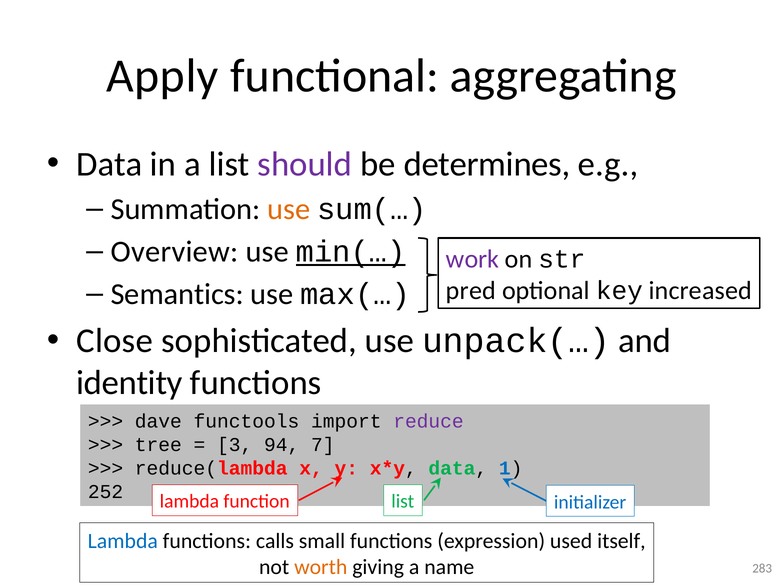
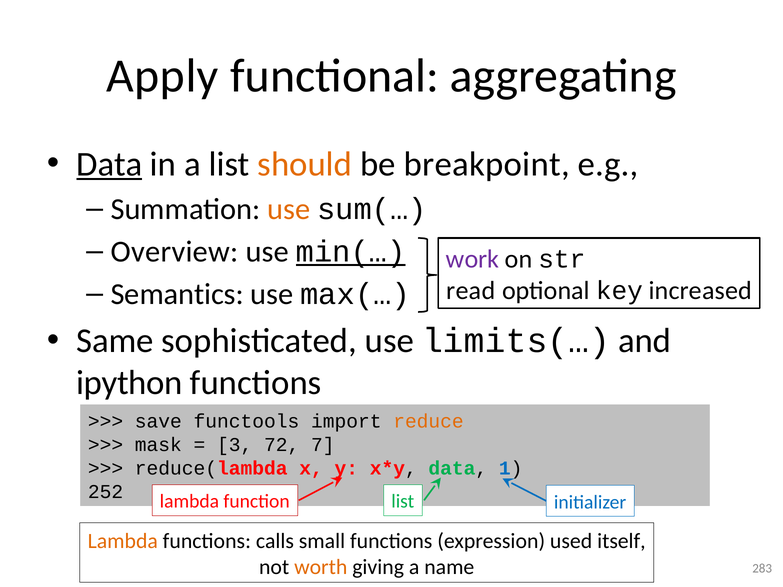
Data underline: none -> present (109, 164)
should colour: purple -> orange (305, 164)
determines: determines -> breakpoint (487, 164)
pred: pred -> read (471, 291)
Close: Close -> Same (115, 341)
unpack(…: unpack(… -> limits(… (516, 341)
identity: identity -> ipython (129, 383)
dave: dave -> save (158, 422)
reduce colour: purple -> orange (428, 422)
tree: tree -> mask (158, 445)
94: 94 -> 72 (282, 445)
Lambda colour: blue -> orange (123, 541)
